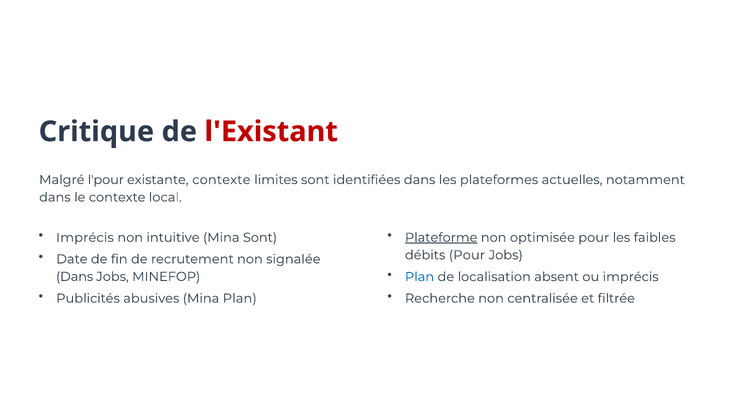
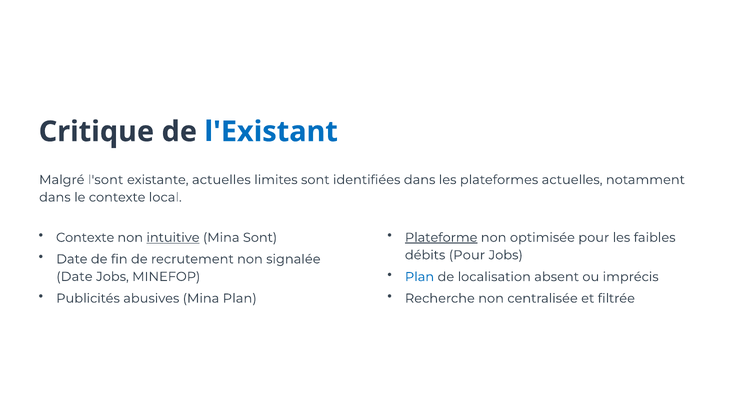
l'Existant colour: red -> blue (271, 132)
l'pour: l'pour -> l'sont (106, 180)
existante contexte: contexte -> actuelles (221, 180)
Imprécis: Imprécis -> Contexte (85, 238)
intuitive underline: none -> present (173, 238)
Dans: Dans -> Date (74, 277)
